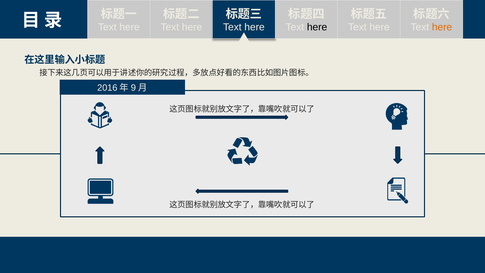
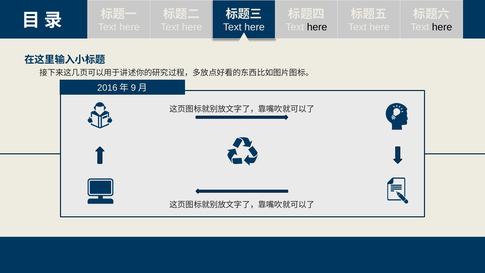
here colour: orange -> black (442, 27)
